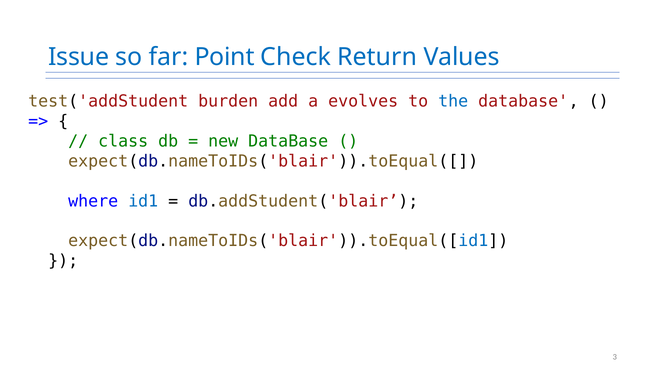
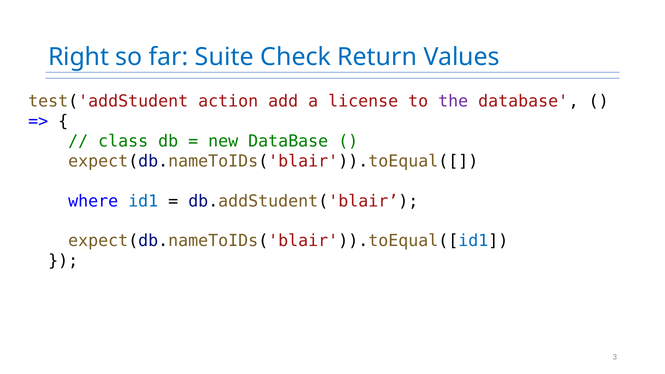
Issue: Issue -> Right (79, 57)
Point: Point -> Suite (224, 57)
burden: burden -> action (228, 101)
evolves: evolves -> license (363, 101)
the colour: blue -> purple (453, 101)
